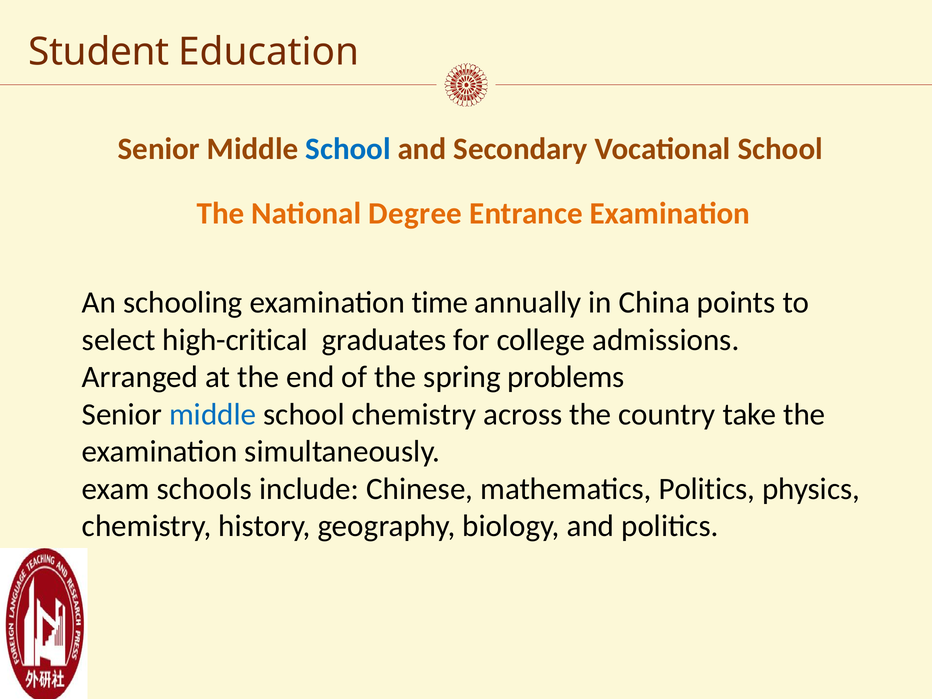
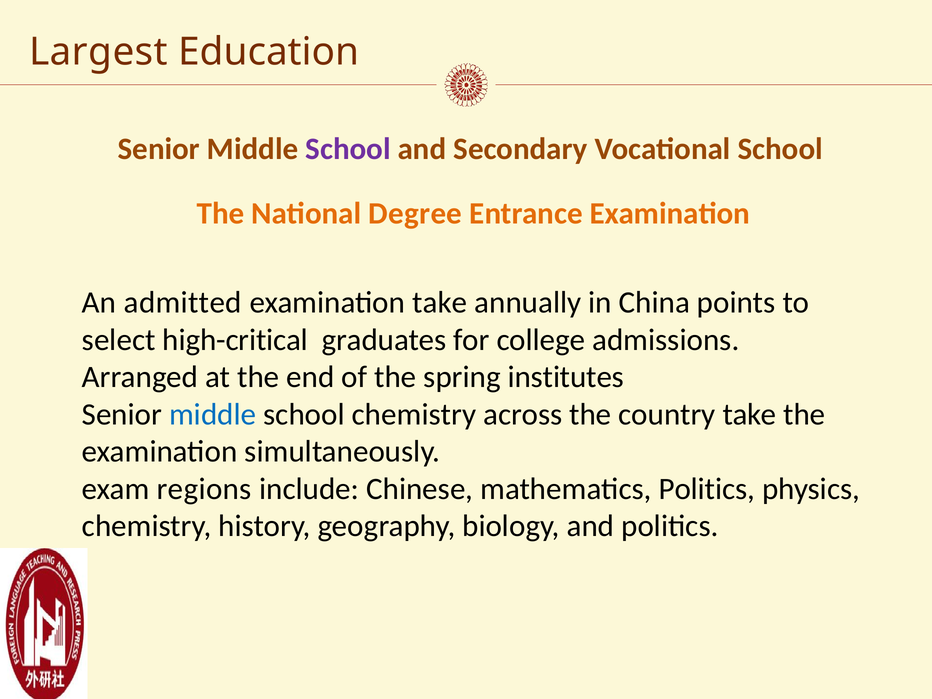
Student: Student -> Largest (98, 52)
School colour: blue -> purple (348, 149)
schooling: schooling -> admitted (183, 303)
examination time: time -> take (440, 303)
problems: problems -> institutes (566, 377)
schools: schools -> regions (204, 489)
